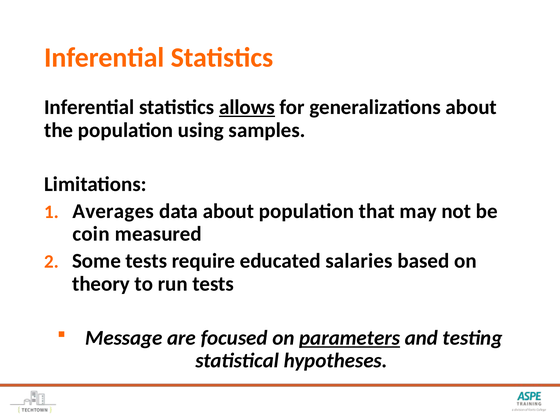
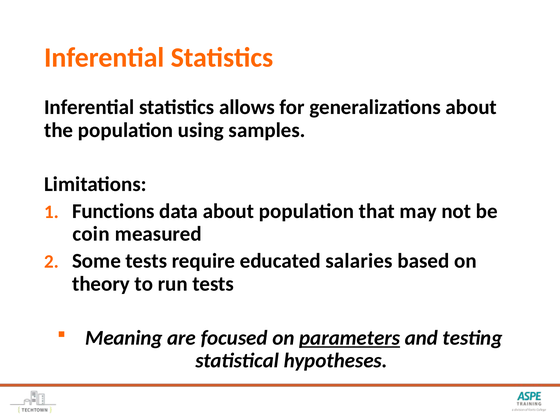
allows underline: present -> none (247, 107)
Averages: Averages -> Functions (113, 211)
Message: Message -> Meaning (124, 338)
